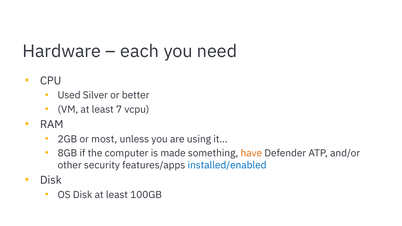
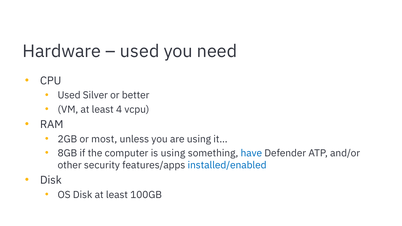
each: each -> used (140, 51)
7: 7 -> 4 (119, 109)
is made: made -> using (173, 153)
have colour: orange -> blue (251, 153)
